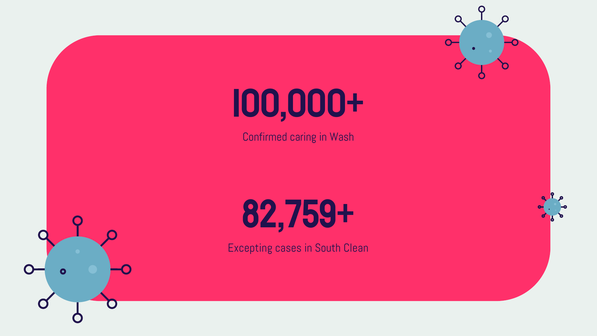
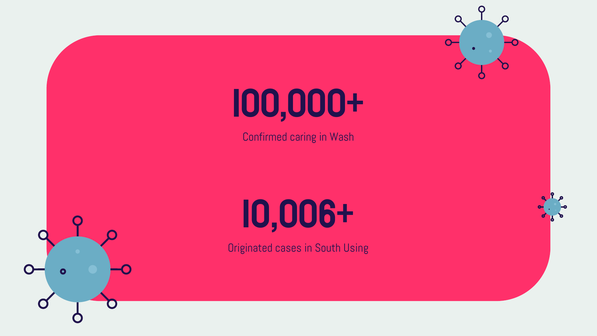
82,759+: 82,759+ -> 10,006+ (298, 214)
Excepting: Excepting -> Originated (250, 248)
Clean: Clean -> Using (356, 248)
